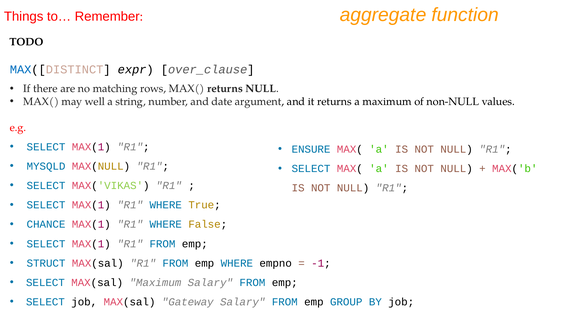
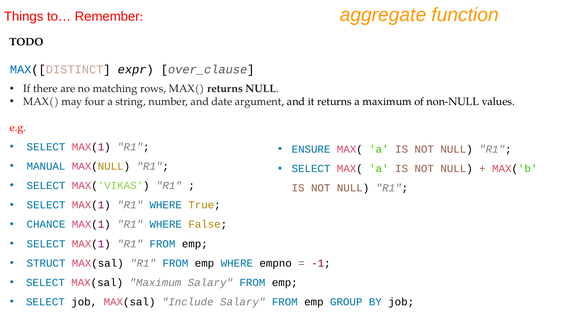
well: well -> four (95, 102)
MYSQLD: MYSQLD -> MANUAL (46, 166)
Gateway: Gateway -> Include (188, 302)
